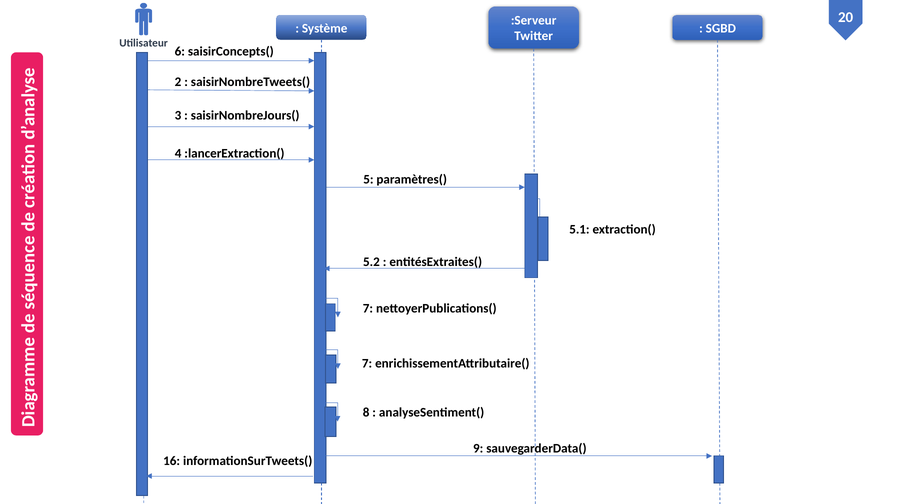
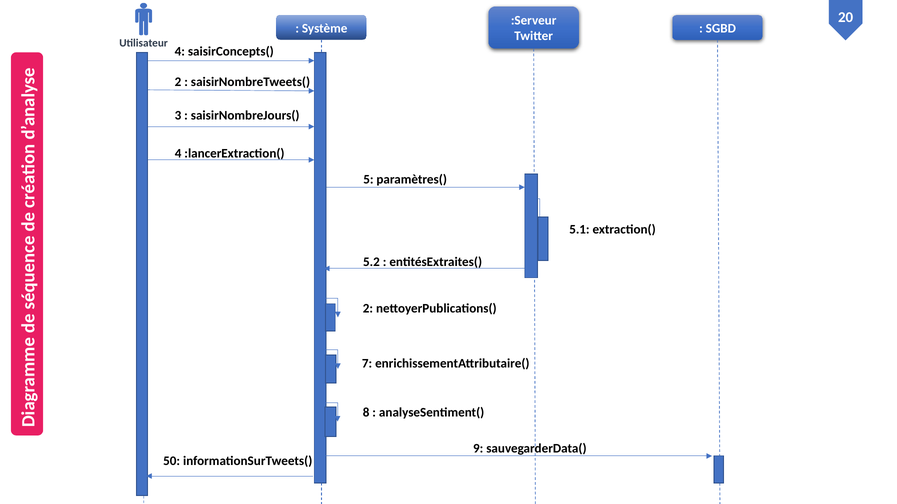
6: 6 -> 4 (180, 51)
7: 7 -> 2 (368, 309)
16: 16 -> 50 (172, 461)
